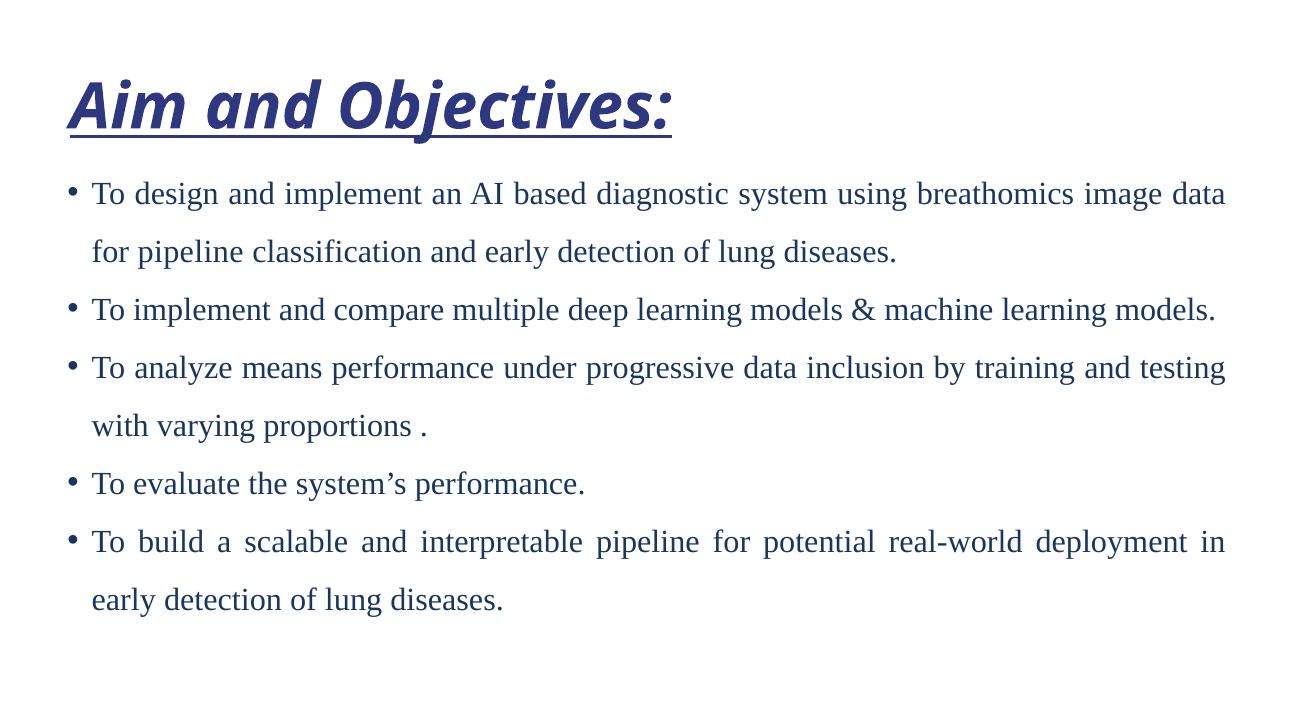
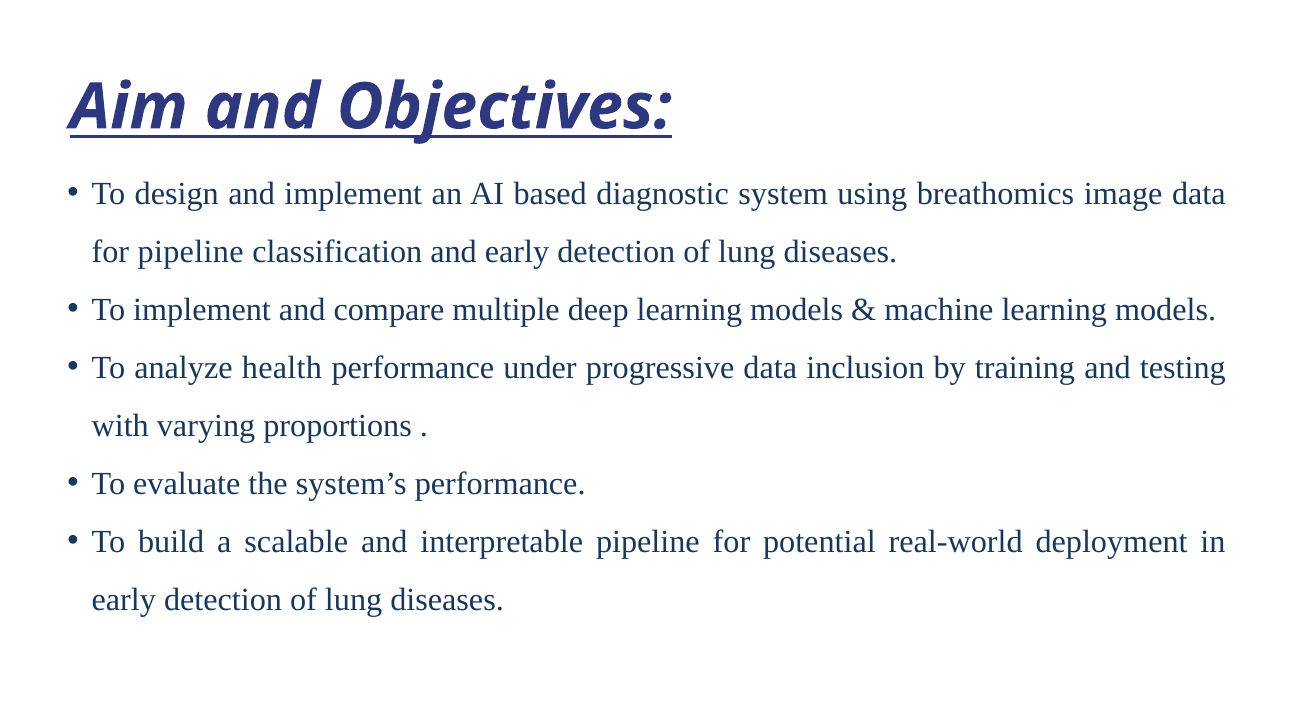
means: means -> health (282, 368)
